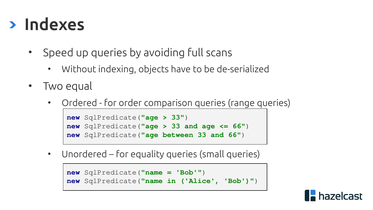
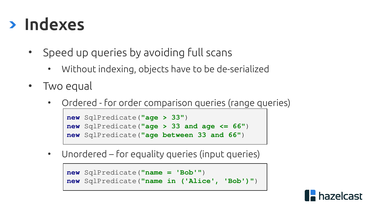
small: small -> input (212, 154)
